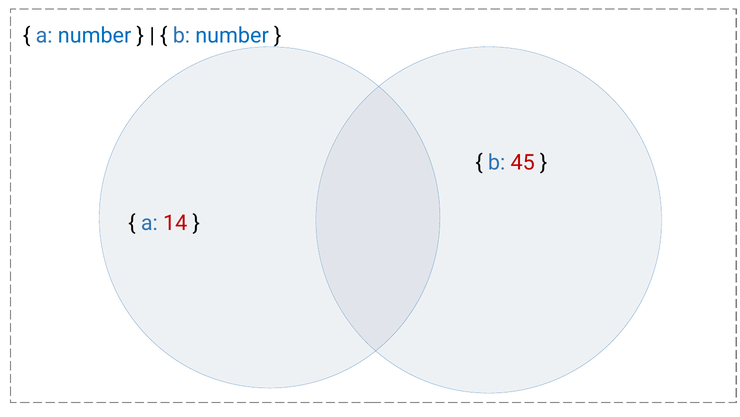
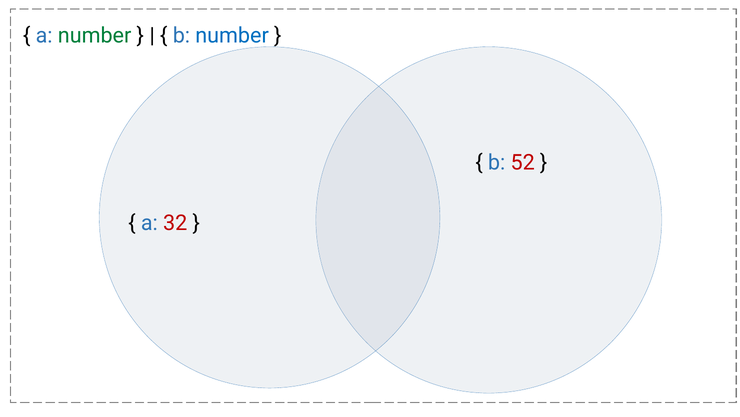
number colour: blue -> green (95, 36)
45: 45 -> 52 (523, 162)
14: 14 -> 32 (175, 223)
